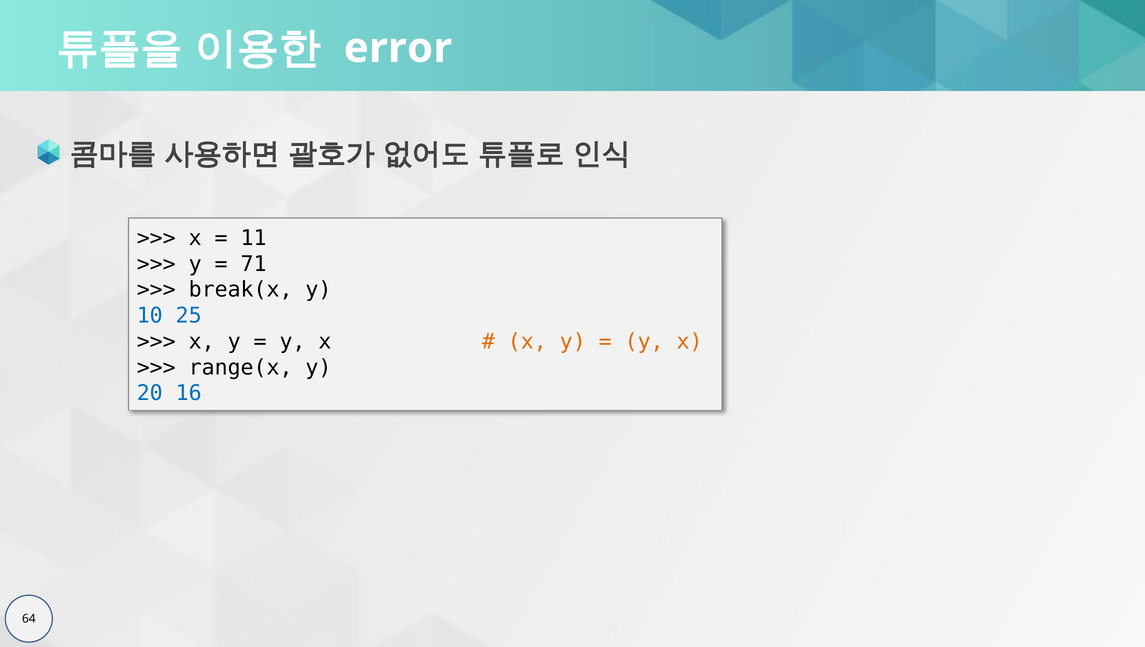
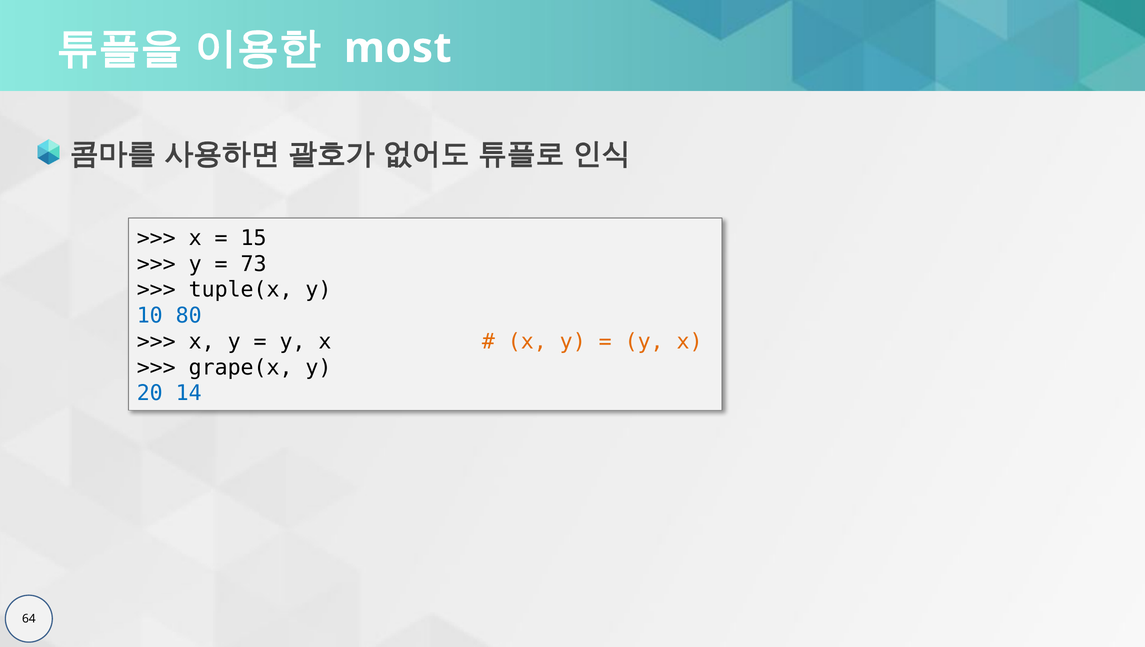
error: error -> most (398, 48)
11: 11 -> 15 (254, 238)
71: 71 -> 73 (254, 264)
break(x: break(x -> tuple(x (241, 290)
25: 25 -> 80 (189, 316)
range(x: range(x -> grape(x (241, 368)
16: 16 -> 14 (189, 393)
